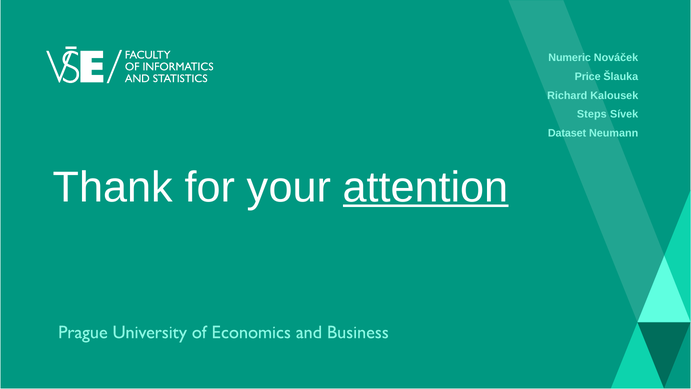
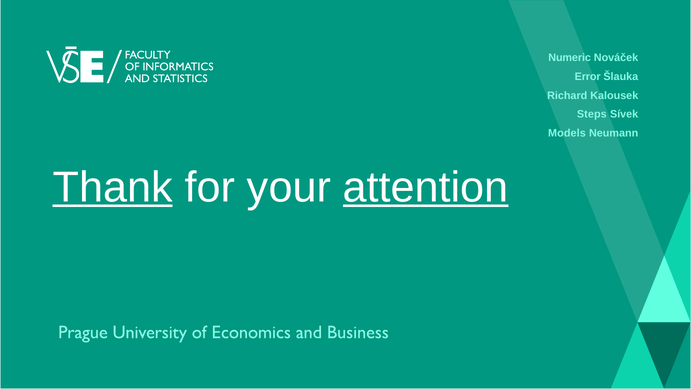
Price: Price -> Error (588, 77)
Dataset: Dataset -> Models (567, 133)
Thank underline: none -> present (113, 187)
